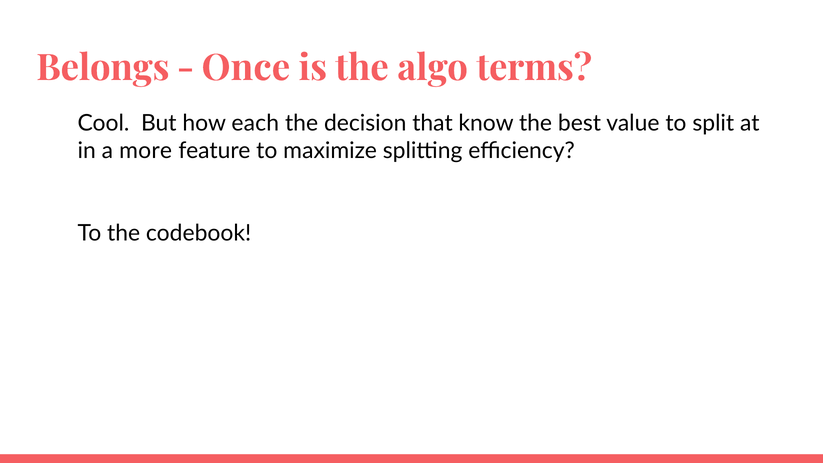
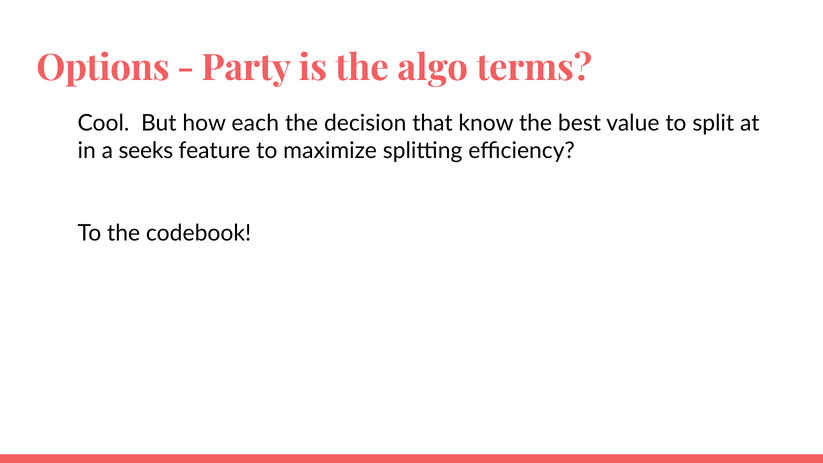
Belongs: Belongs -> Options (103, 68)
Once: Once -> Party (246, 68)
more: more -> seeks (146, 151)
